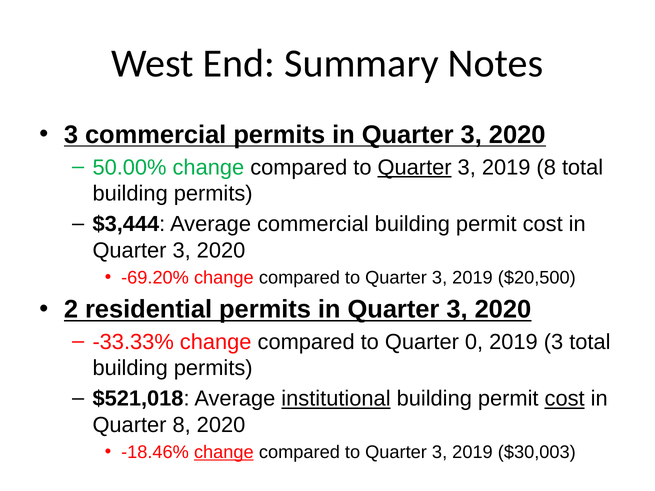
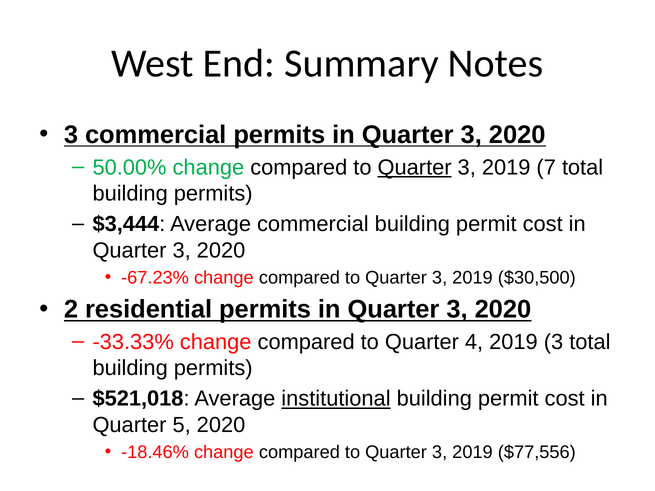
2019 8: 8 -> 7 (546, 167)
-69.20%: -69.20% -> -67.23% (155, 278)
$20,500: $20,500 -> $30,500 (537, 278)
0: 0 -> 4 (474, 342)
cost underline: present -> none (565, 399)
Quarter 8: 8 -> 5 (182, 425)
change underline: present -> none (224, 453)
$30,003: $30,003 -> $77,556 (537, 453)
